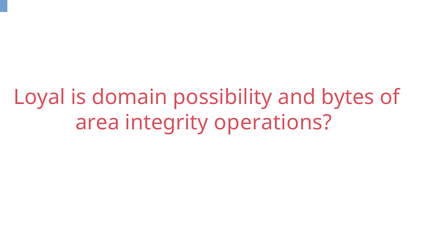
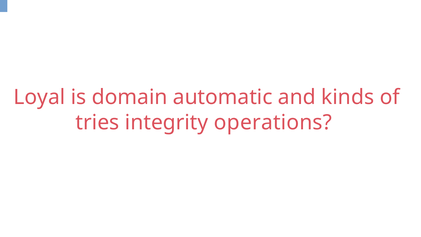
possibility: possibility -> automatic (223, 97)
bytes: bytes -> kinds (348, 97)
area: area -> tries (97, 122)
